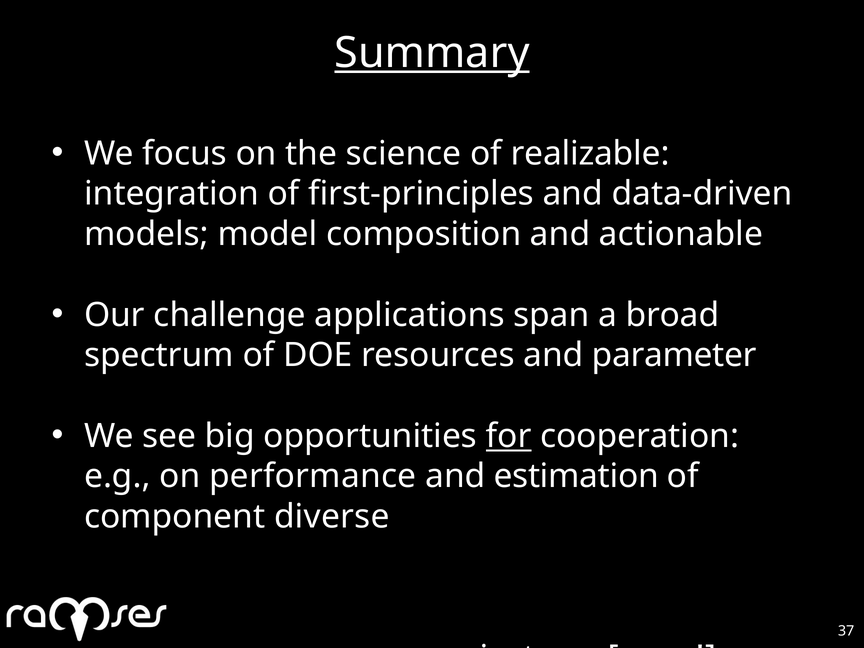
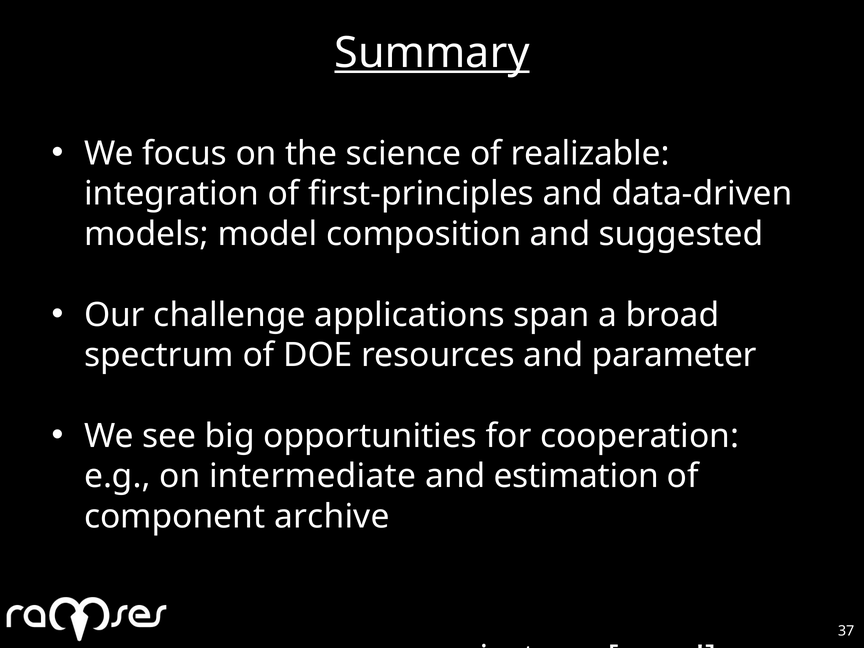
actionable: actionable -> suggested (681, 234)
for underline: present -> none (509, 436)
performance: performance -> intermediate (313, 476)
diverse: diverse -> archive (332, 517)
